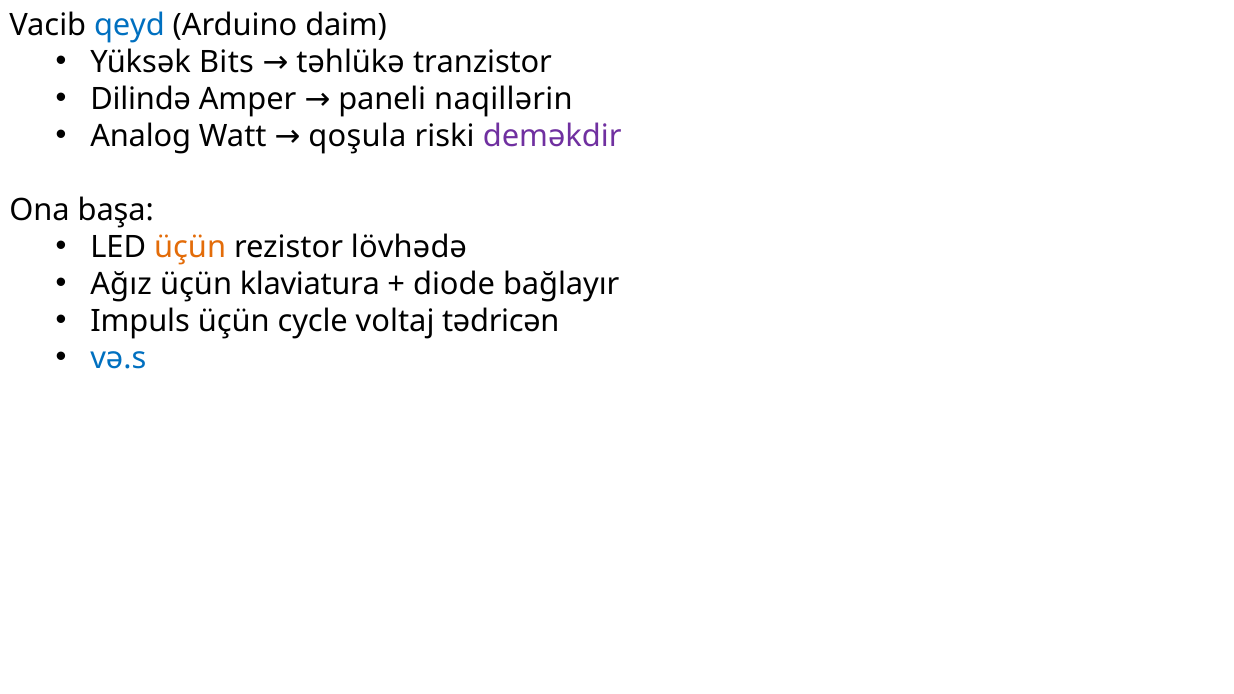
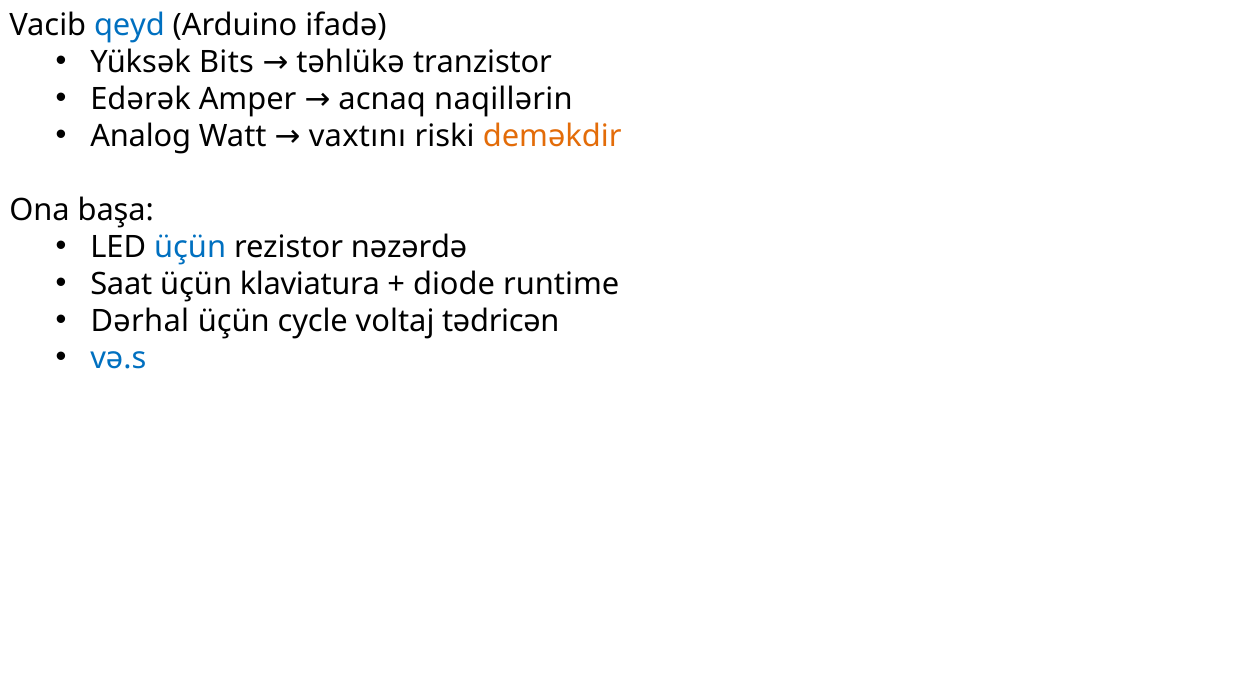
daim: daim -> ifadə (346, 25)
Dilində: Dilində -> Edərək (141, 99)
paneli: paneli -> acnaq (382, 99)
qoşula: qoşula -> vaxtını (357, 136)
deməkdir colour: purple -> orange (552, 136)
üçün colour: orange -> blue (190, 247)
lövhədə: lövhədə -> nəzərdə (409, 247)
Ağız: Ağız -> Saat (121, 284)
bağlayır: bağlayır -> runtime (561, 284)
Impuls: Impuls -> Dərhal (140, 321)
